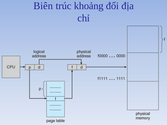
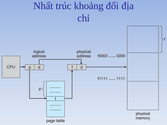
Biên: Biên -> Nhất (43, 6)
